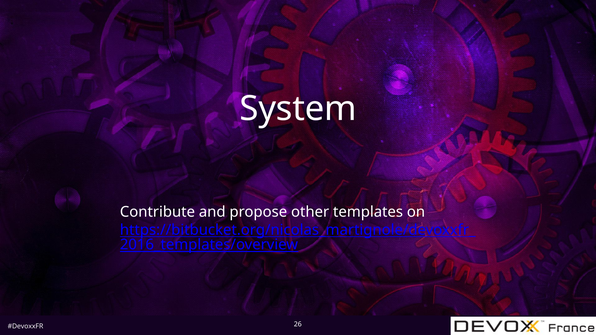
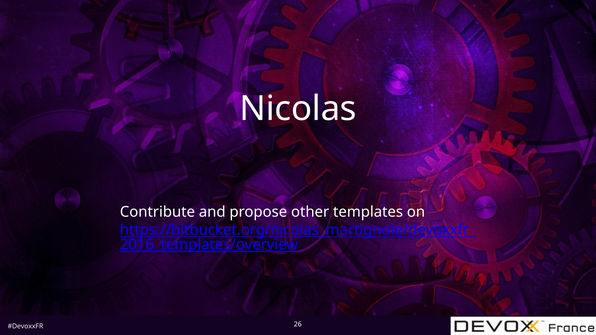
System: System -> Nicolas (298, 109)
